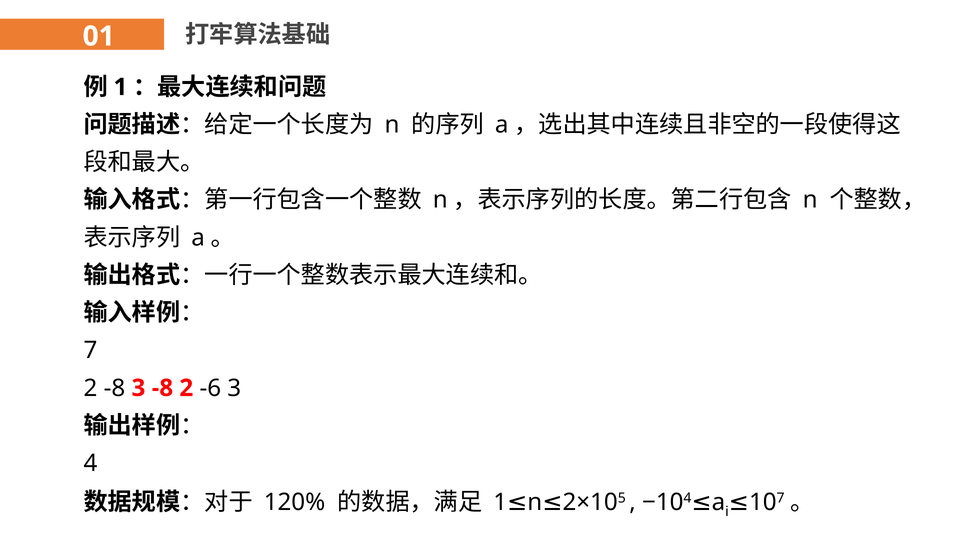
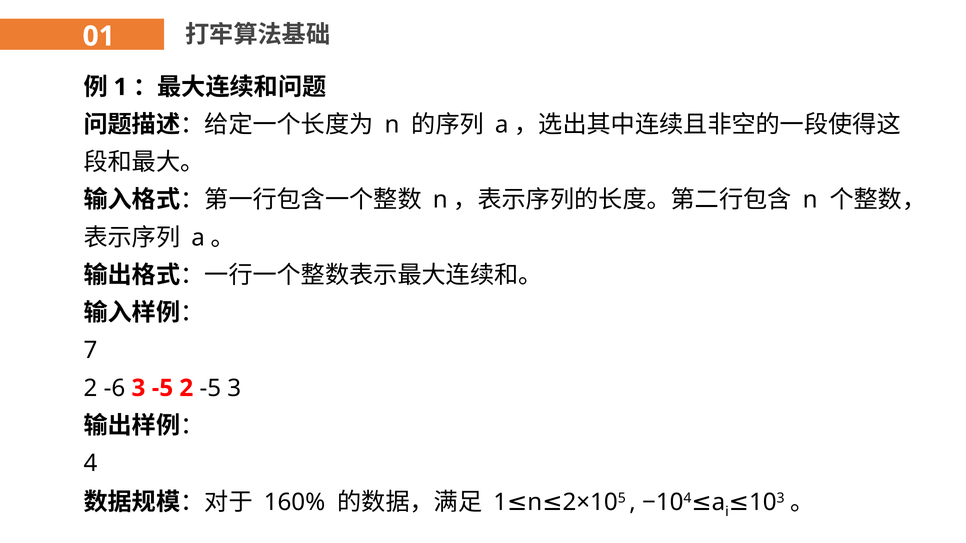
2 -8: -8 -> -6 (114, 388)
3 -8: -8 -> -5 (162, 388)
2 -6: -6 -> -5 (210, 388)
7: 7 -> 3 (781, 499)
120%: 120% -> 160% (294, 502)
